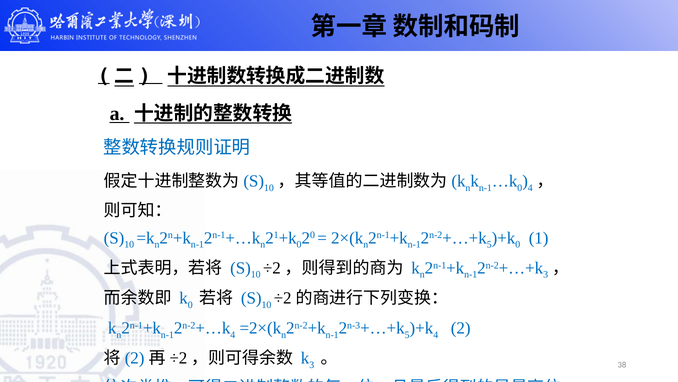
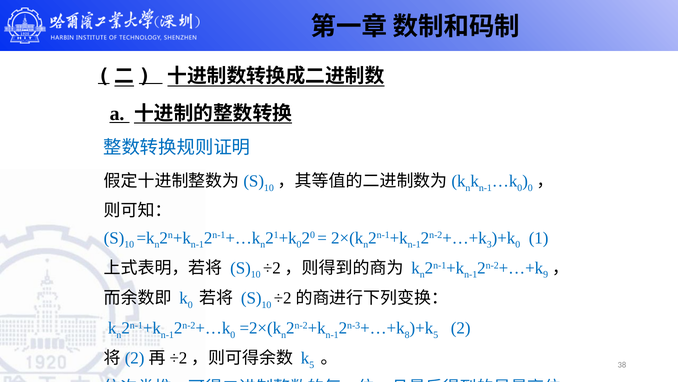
4: 4 -> 0 (530, 188)
5: 5 -> 3 (489, 244)
3: 3 -> 9 (546, 274)
4: 4 -> 0 (233, 334)
5: 5 -> 8 (407, 334)
4: 4 -> 5 (436, 334)
3: 3 -> 5 (312, 364)
